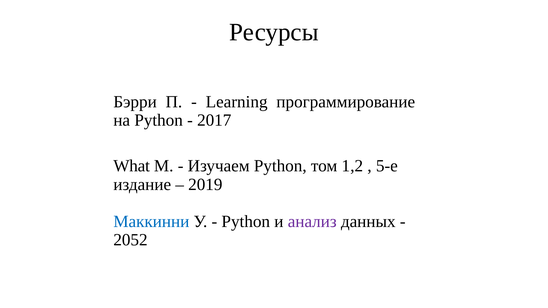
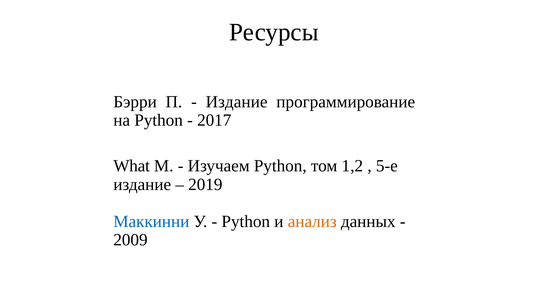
Learning: Learning -> Издание (237, 102)
анализ colour: purple -> orange (312, 222)
2052: 2052 -> 2009 (130, 240)
